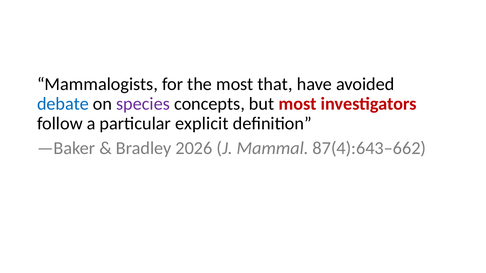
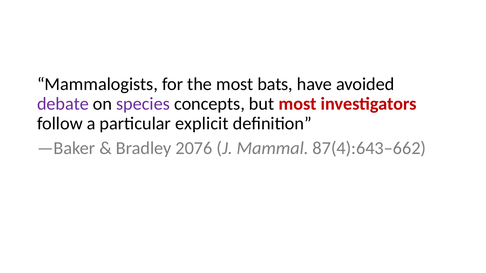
that: that -> bats (275, 84)
debate colour: blue -> purple (63, 104)
2026: 2026 -> 2076 (194, 148)
